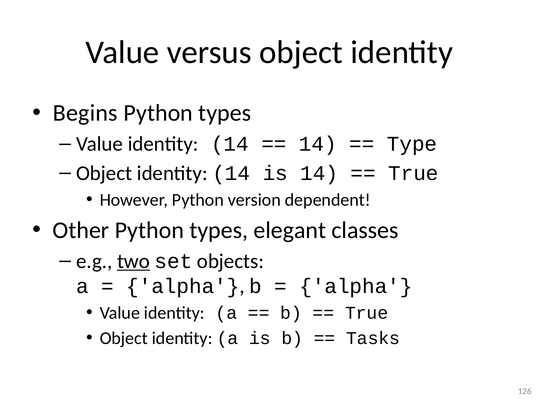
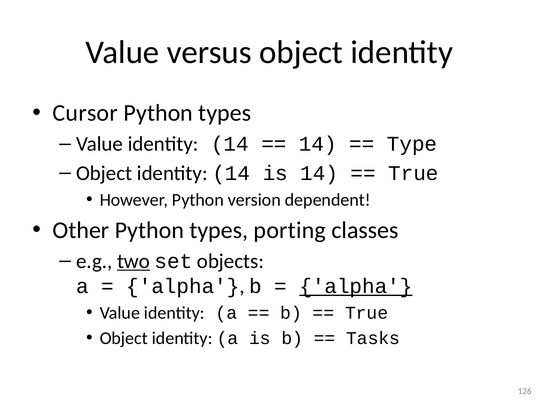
Begins: Begins -> Cursor (85, 113)
elegant: elegant -> porting (290, 230)
alpha underline: none -> present (356, 286)
